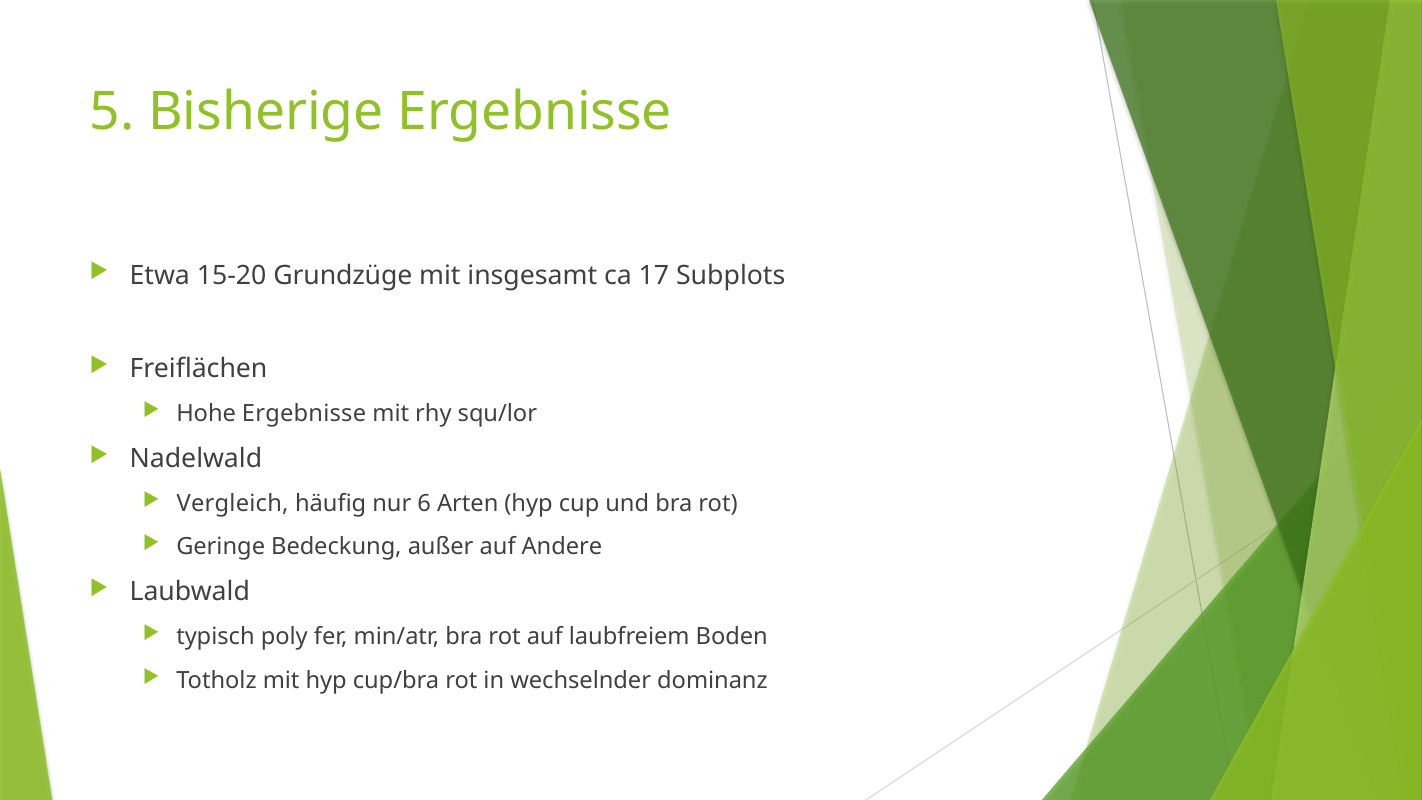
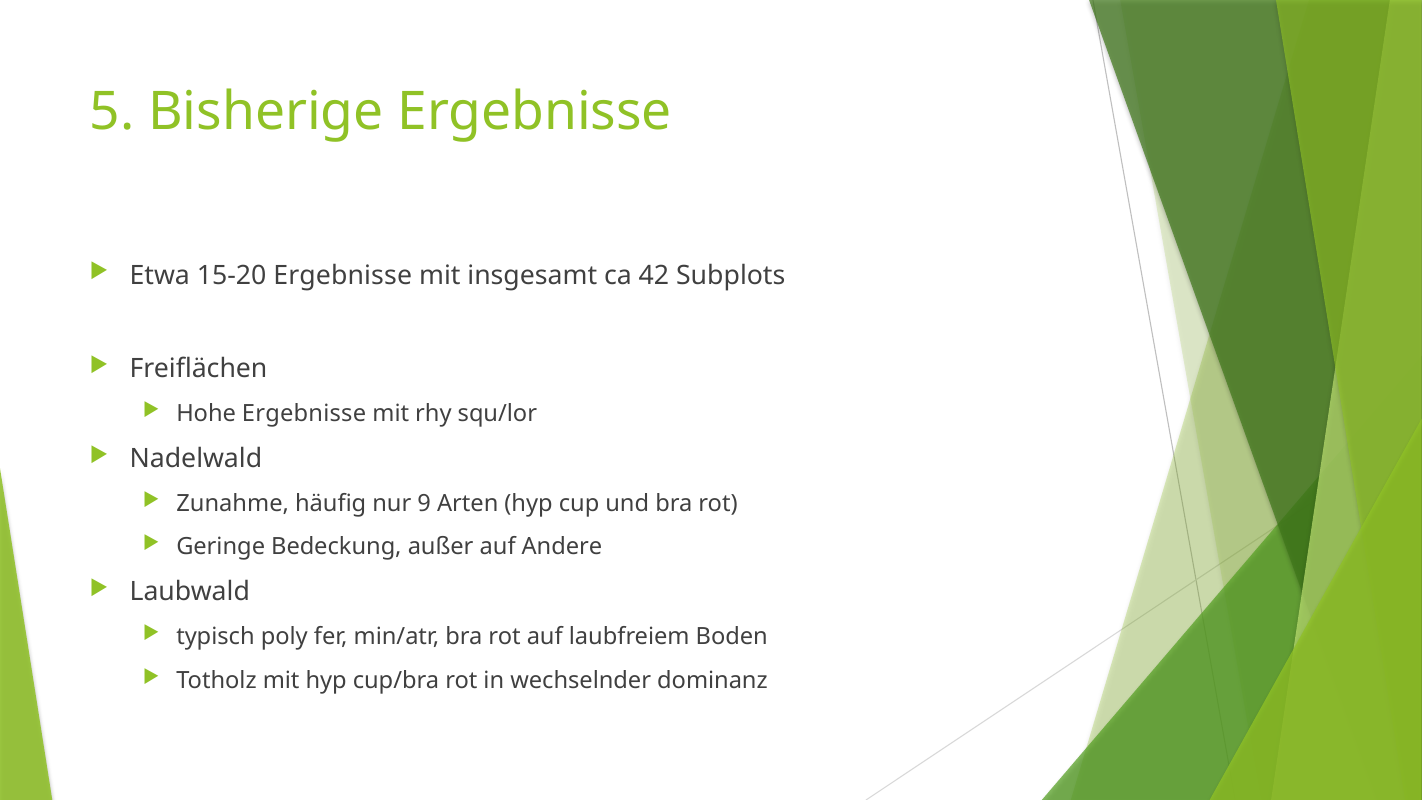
15-20 Grundzüge: Grundzüge -> Ergebnisse (343, 275)
17: 17 -> 42 (654, 275)
Vergleich: Vergleich -> Zunahme (233, 504)
6: 6 -> 9 (424, 504)
